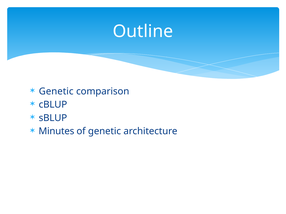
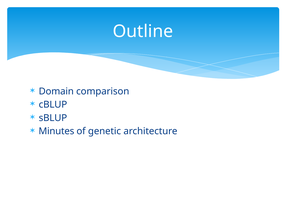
Genetic: Genetic -> Domain (56, 92)
